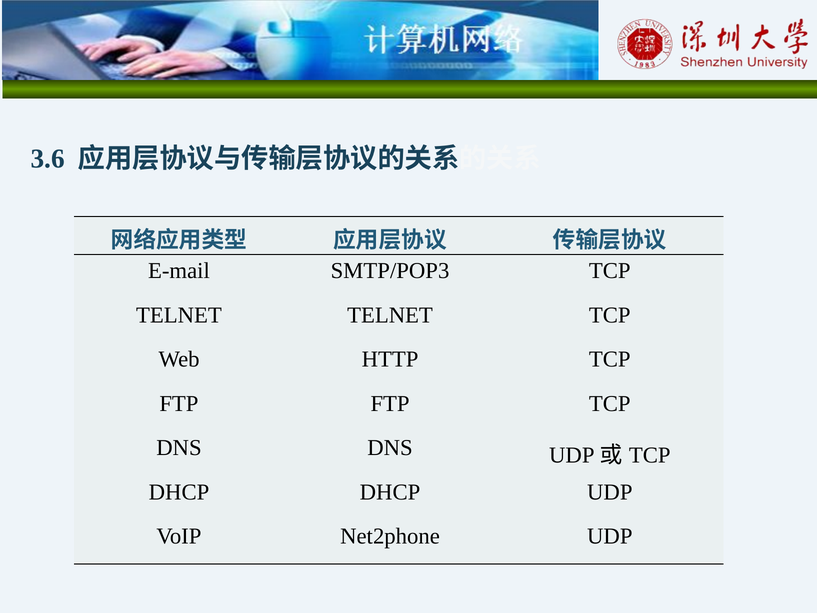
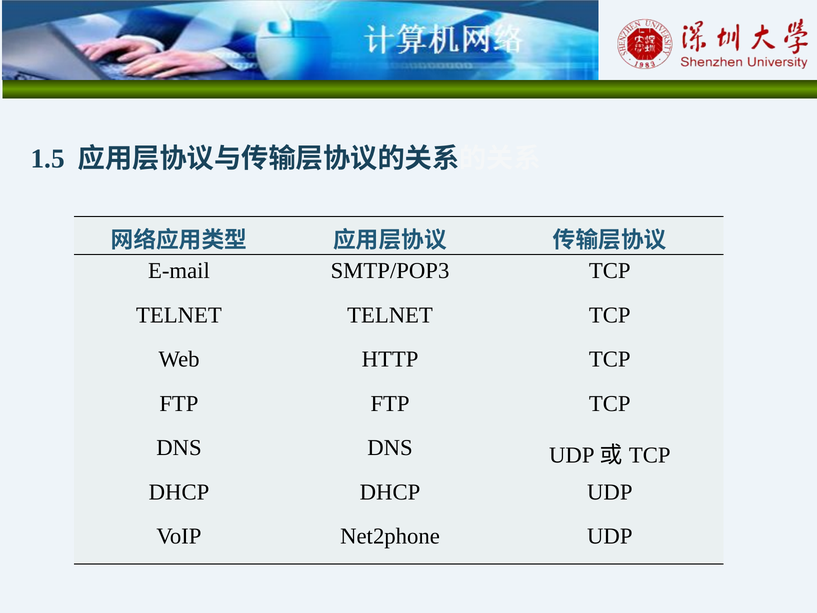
3.6: 3.6 -> 1.5 (48, 159)
